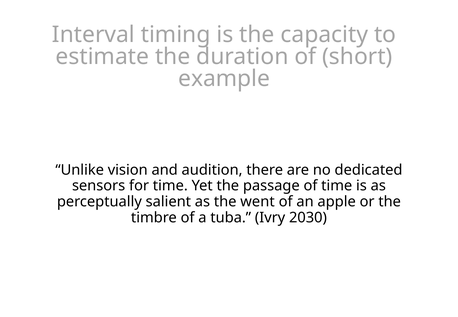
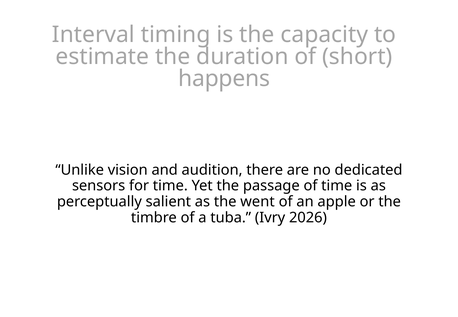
example: example -> happens (224, 79)
2030: 2030 -> 2026 (308, 218)
